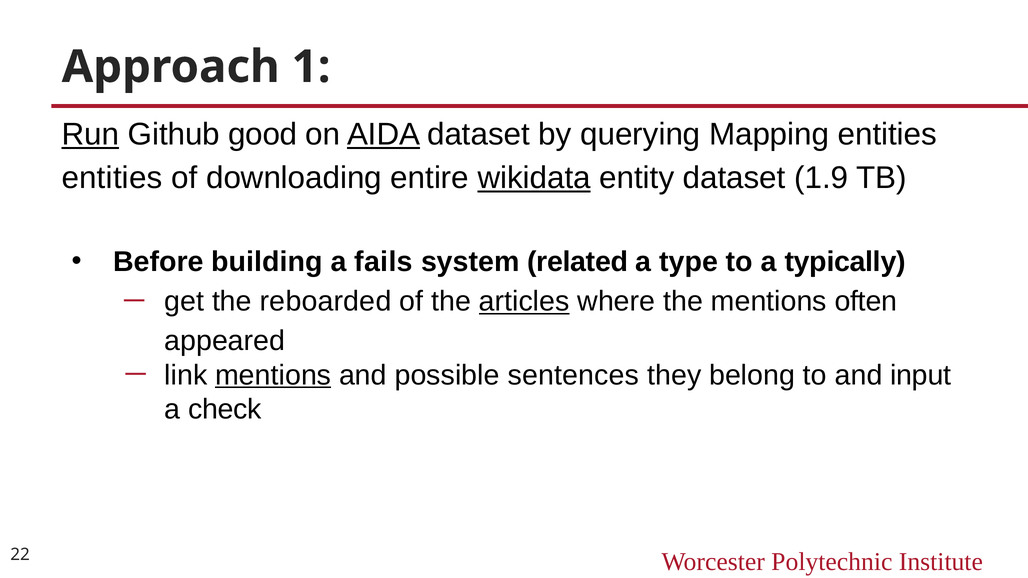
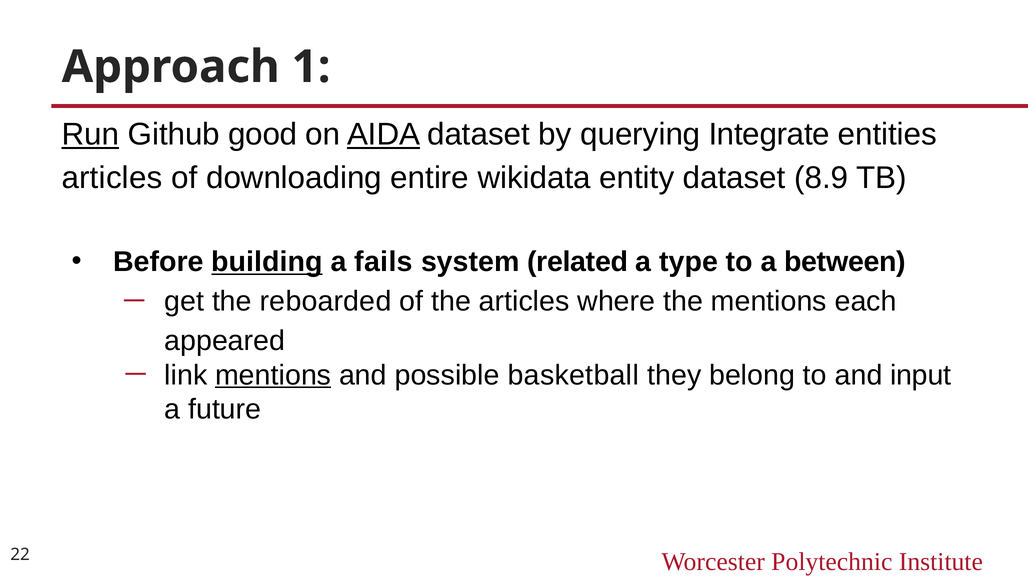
Mapping: Mapping -> Integrate (769, 135)
entities: entities -> articles (112, 178)
wikidata underline: present -> none (534, 178)
1.9: 1.9 -> 8.9 (821, 178)
building underline: none -> present (267, 262)
typically: typically -> between (845, 262)
articles underline: present -> none (524, 302)
often: often -> each (866, 302)
sentences: sentences -> basketball (573, 375)
check: check -> future (225, 410)
